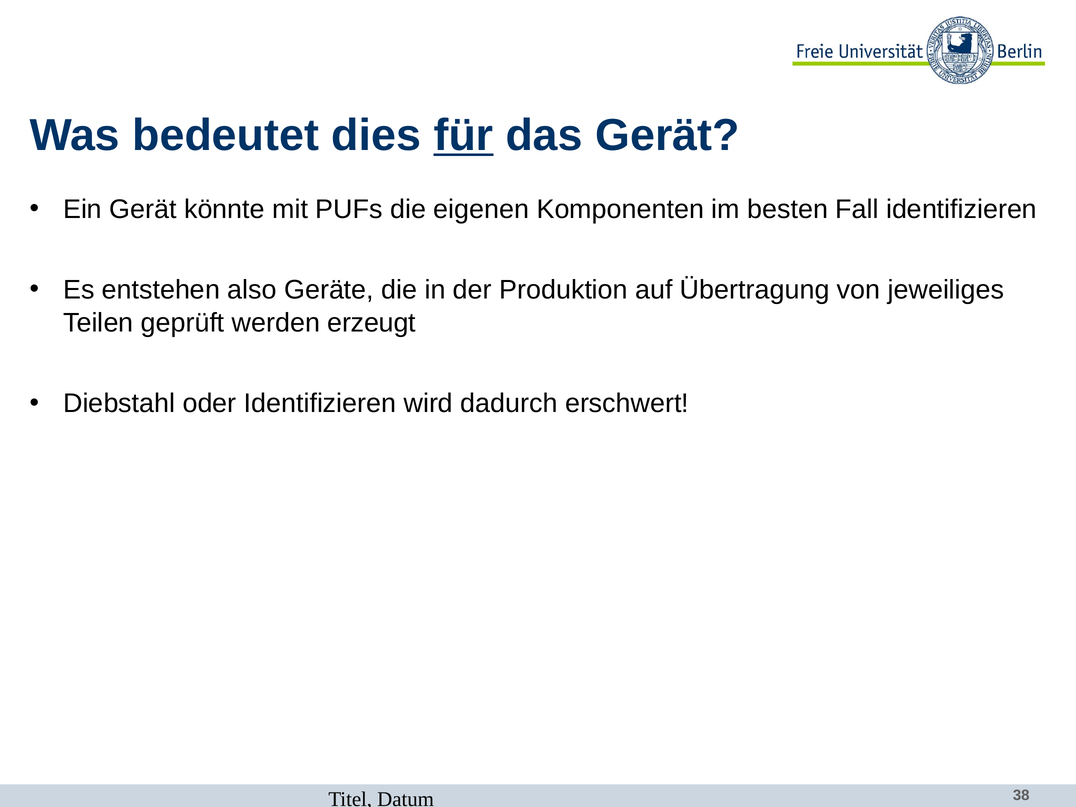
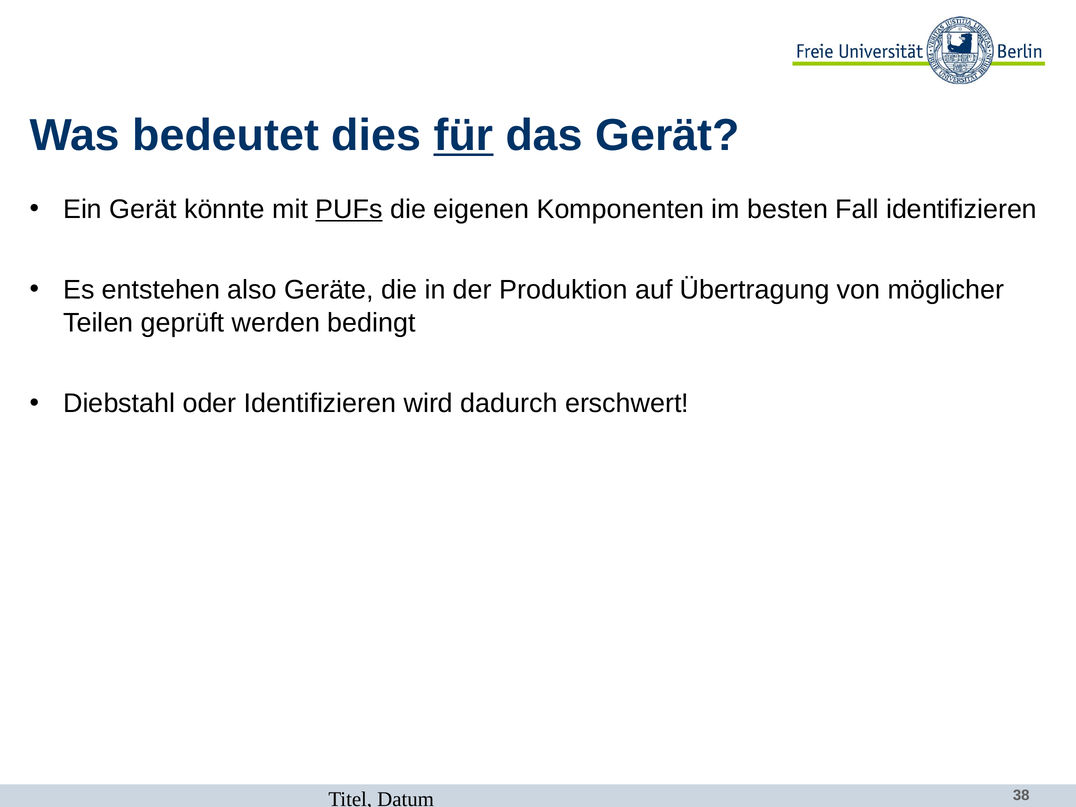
PUFs underline: none -> present (349, 209)
jeweiliges: jeweiliges -> möglicher (946, 290)
erzeugt: erzeugt -> bedingt (372, 323)
